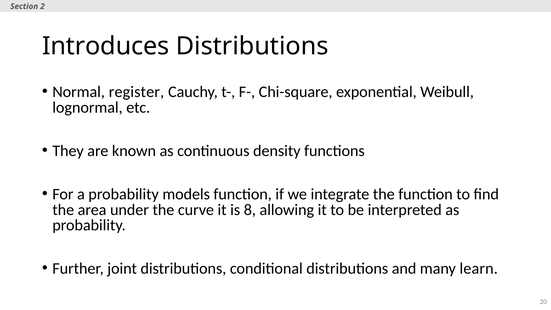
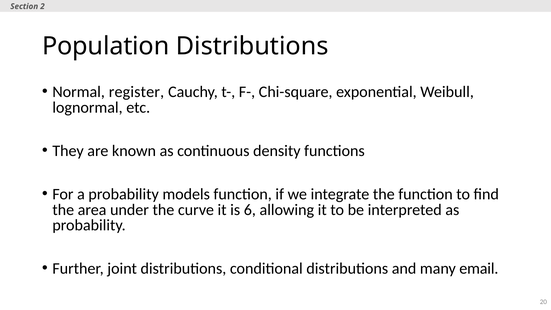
Introduces: Introduces -> Population (106, 46)
8: 8 -> 6 (250, 210)
learn: learn -> email (479, 269)
